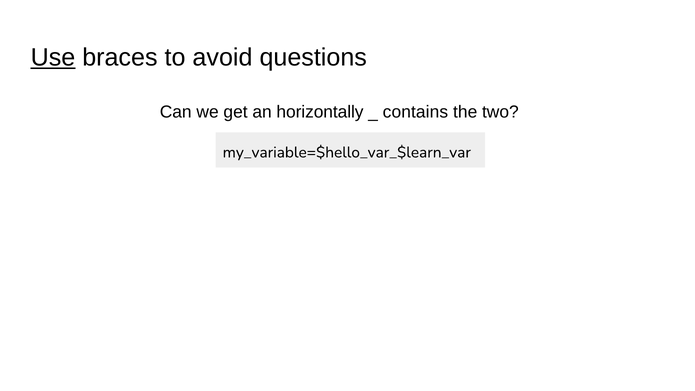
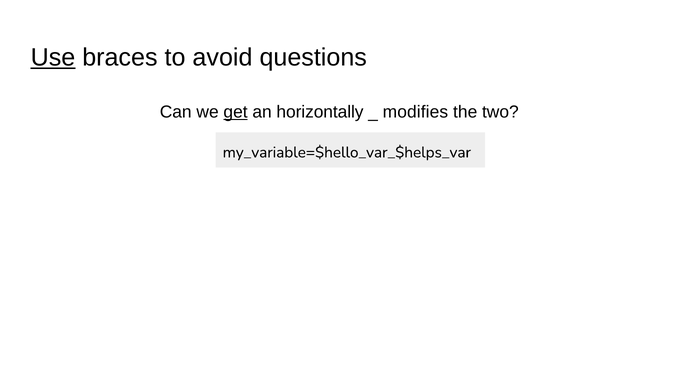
get underline: none -> present (236, 112)
contains: contains -> modifies (415, 112)
my_variable=$hello_var_$learn_var: my_variable=$hello_var_$learn_var -> my_variable=$hello_var_$helps_var (347, 152)
